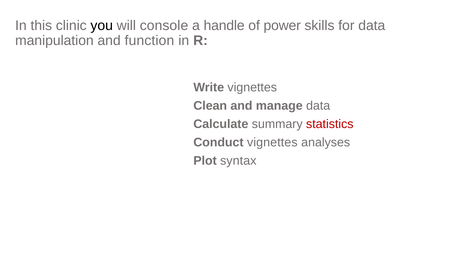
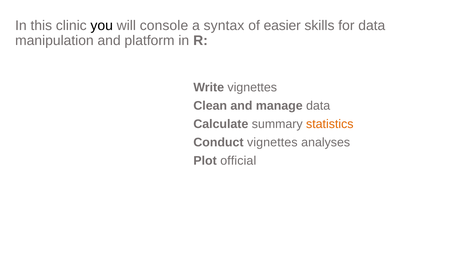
handle: handle -> syntax (224, 26)
power: power -> easier (282, 26)
function: function -> platform (150, 41)
statistics colour: red -> orange (330, 124)
syntax: syntax -> official (238, 161)
